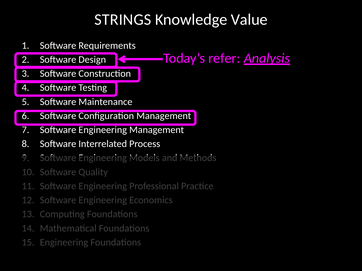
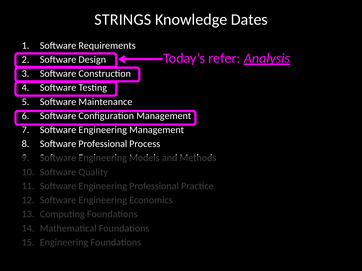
Value: Value -> Dates (249, 20)
Software Interrelated: Interrelated -> Professional (103, 144)
